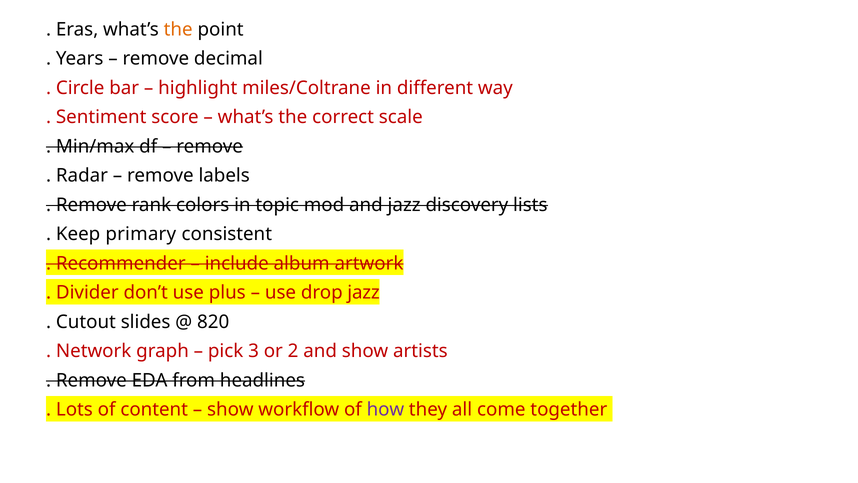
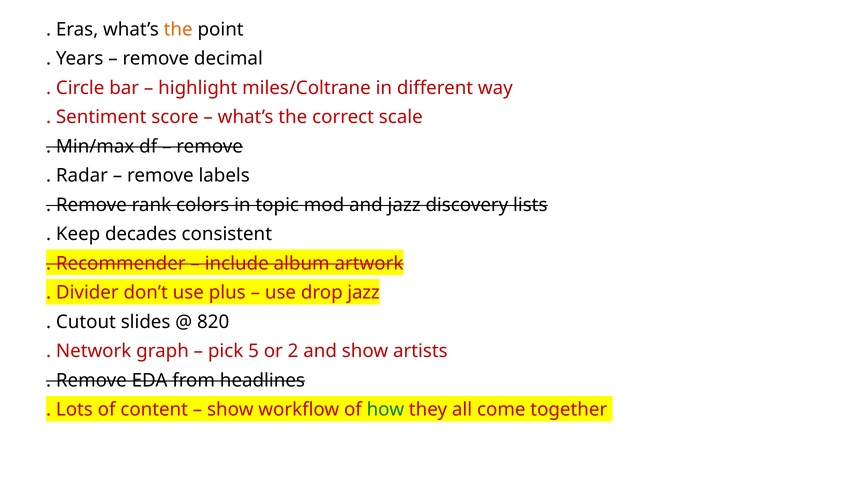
primary: primary -> decades (141, 234)
3: 3 -> 5 (254, 351)
how colour: purple -> green (385, 409)
